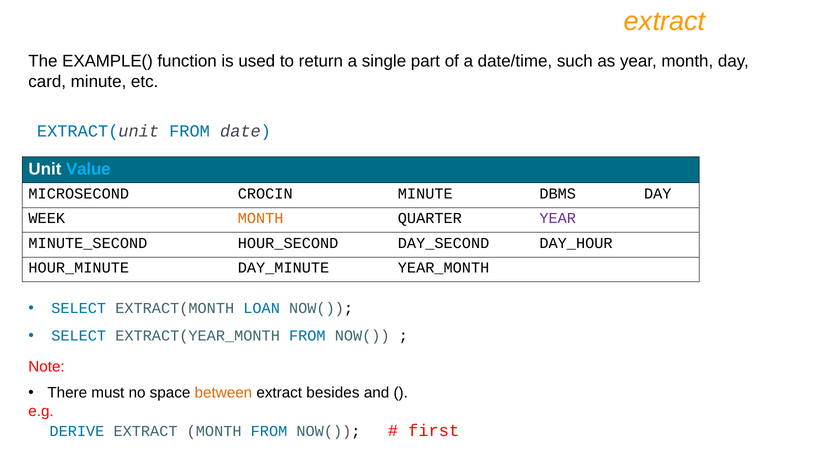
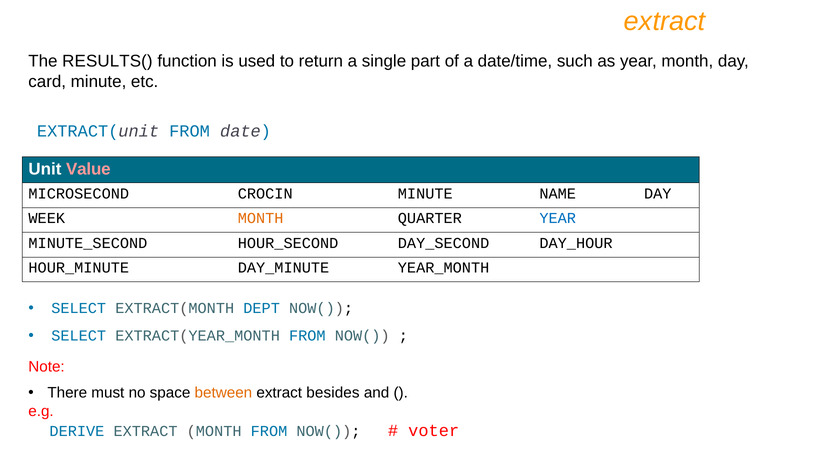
EXAMPLE(: EXAMPLE( -> RESULTS( (107, 61)
Value colour: light blue -> pink (88, 169)
DBMS: DBMS -> NAME (558, 194)
YEAR colour: purple -> blue (558, 219)
LOAN: LOAN -> DEPT (262, 309)
first: first -> voter (434, 431)
